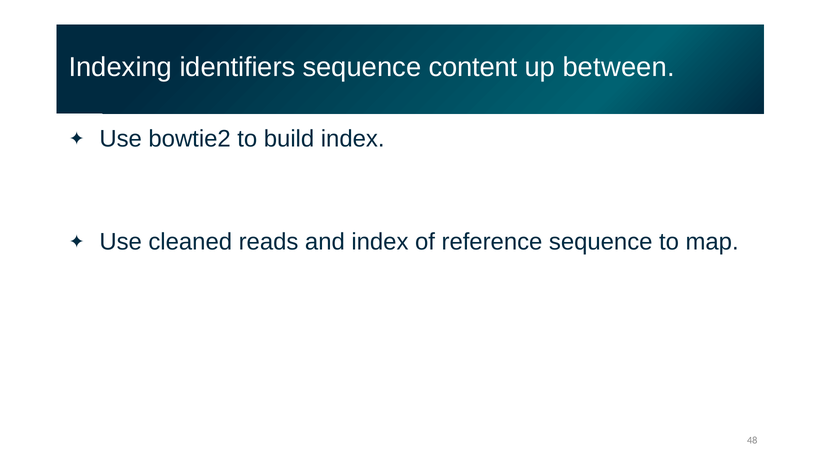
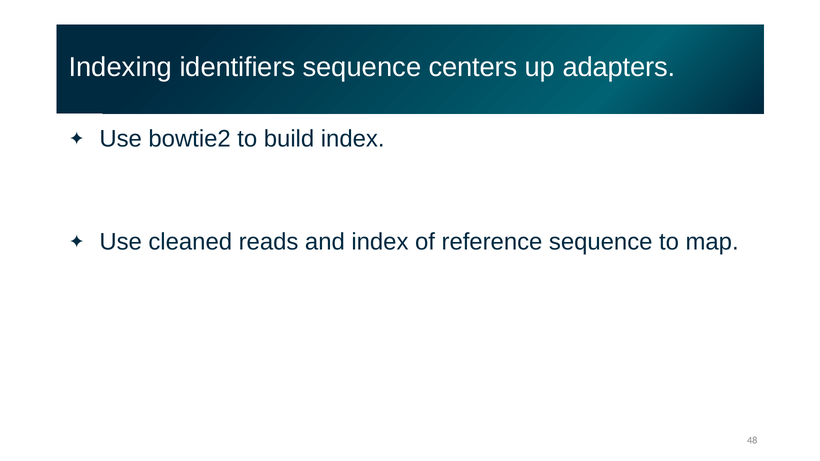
content: content -> centers (473, 67)
between: between -> adapters (619, 67)
